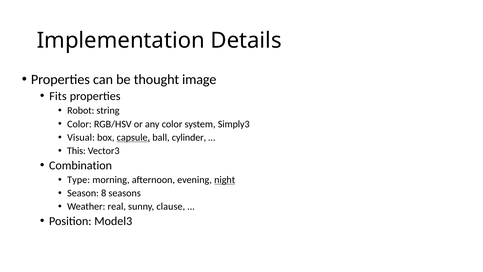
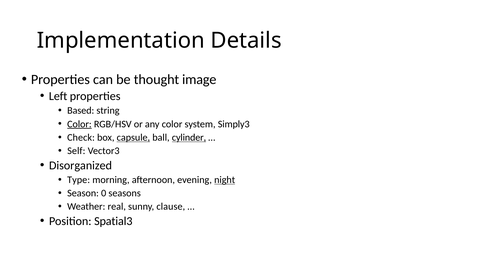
Fits: Fits -> Left (58, 96)
Robot: Robot -> Based (81, 111)
Color underline: none -> present (79, 124)
Visual: Visual -> Check (81, 137)
cylinder underline: none -> present (189, 137)
This: This -> Self (76, 151)
Combination: Combination -> Disorganized (81, 165)
8: 8 -> 0 (104, 193)
Model3: Model3 -> Spatial3 (113, 221)
